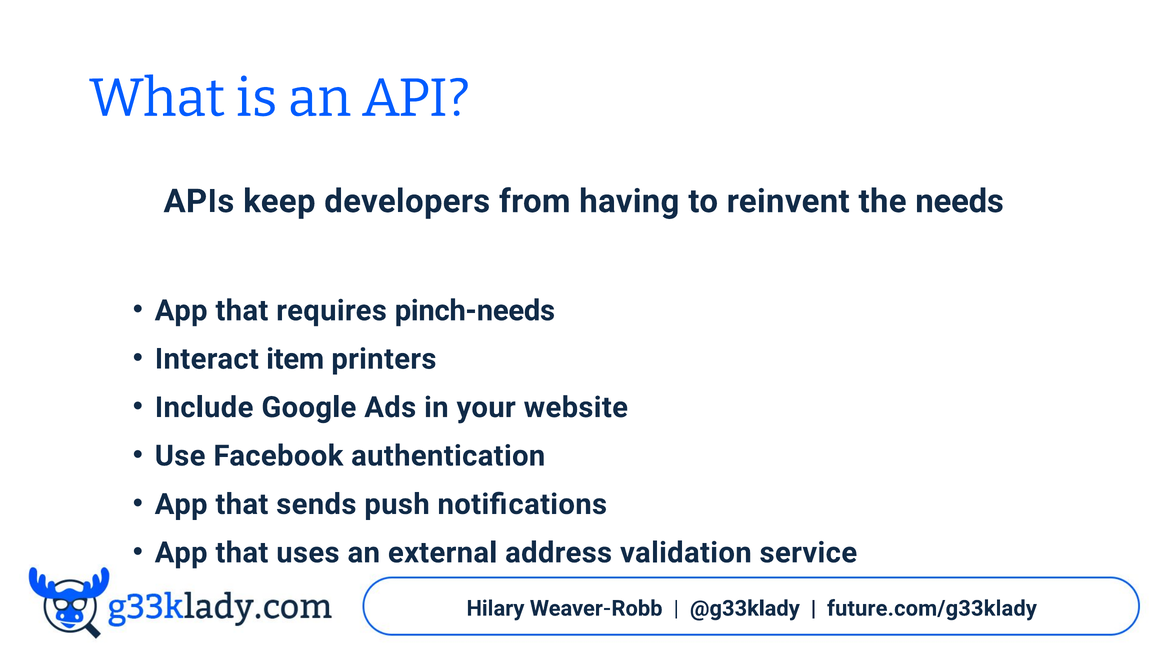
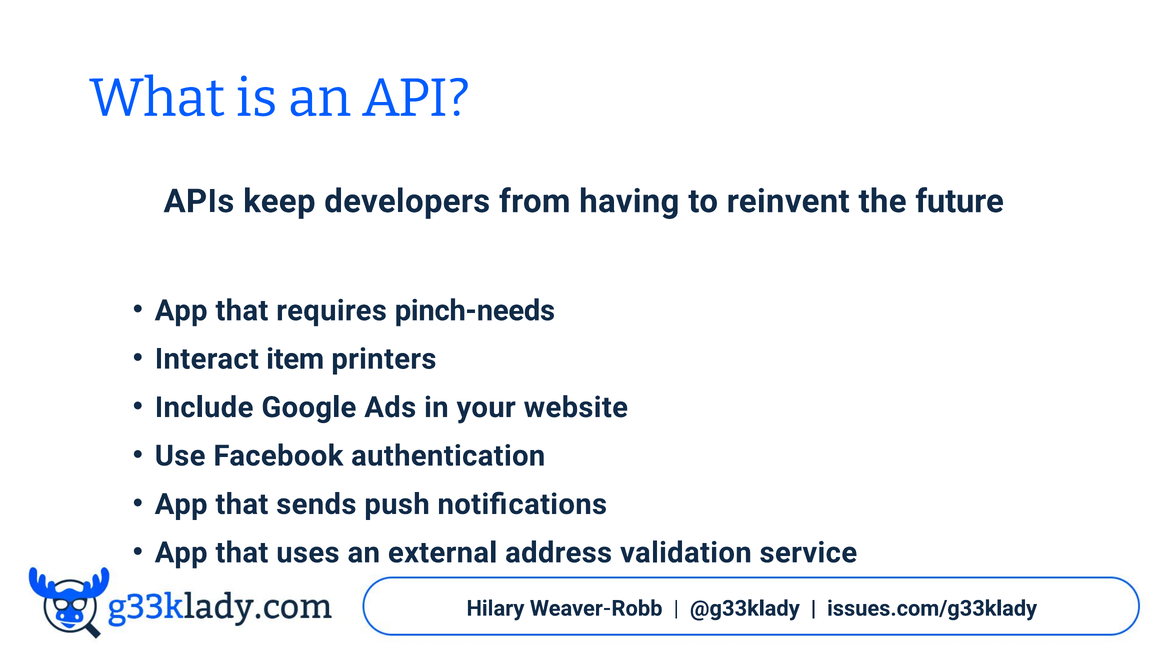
needs: needs -> future (960, 201)
future.com/g33klady: future.com/g33klady -> issues.com/g33klady (932, 608)
